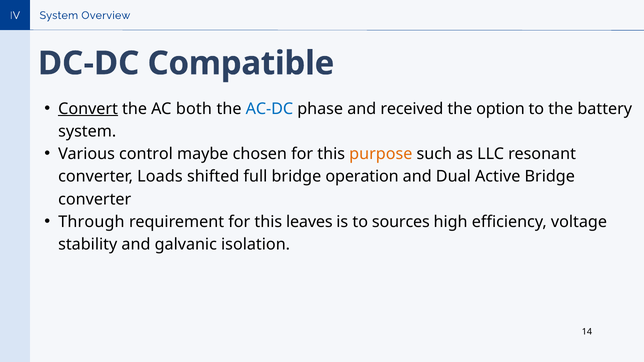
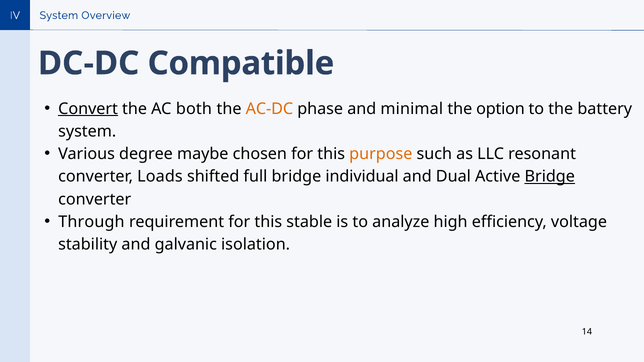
AC-DC colour: blue -> orange (269, 109)
received: received -> minimal (412, 109)
control: control -> degree (146, 154)
operation: operation -> individual (362, 177)
Bridge underline: none -> present (550, 177)
leaves: leaves -> stable (309, 222)
sources: sources -> analyze (401, 222)
